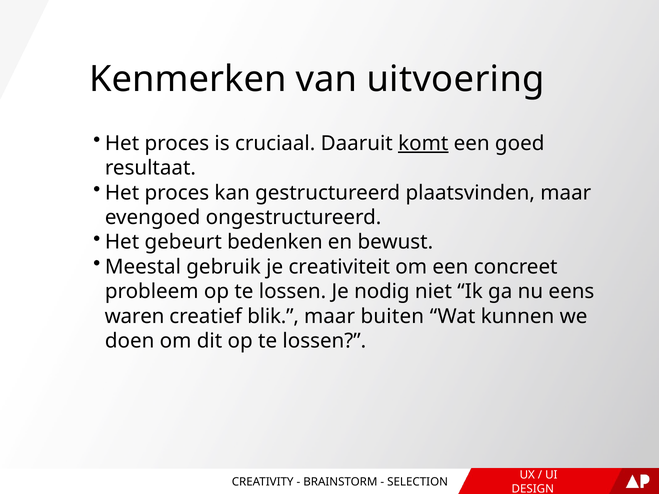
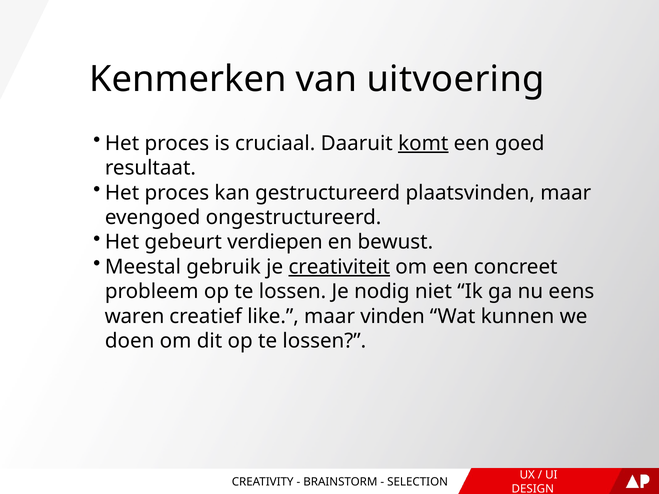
bedenken: bedenken -> verdiepen (275, 242)
creativiteit underline: none -> present (339, 267)
blik: blik -> like (273, 316)
buiten: buiten -> vinden (393, 316)
